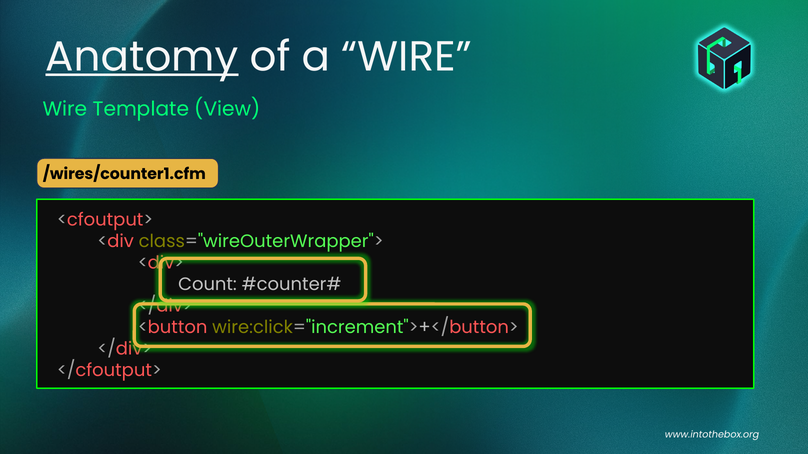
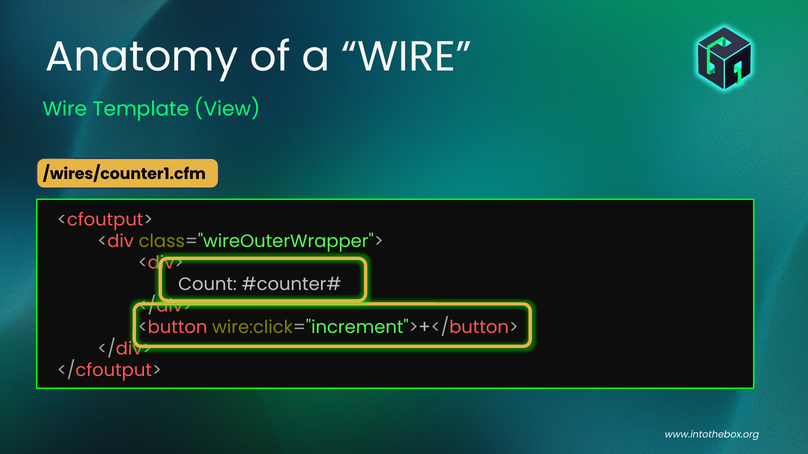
Anatomy underline: present -> none (142, 57)
